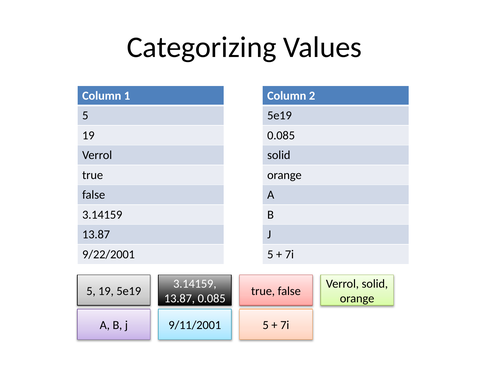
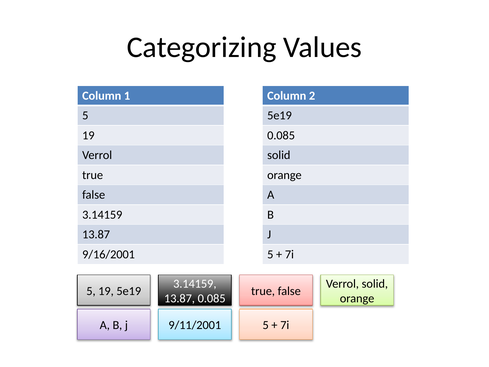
9/22/2001: 9/22/2001 -> 9/16/2001 (109, 254)
